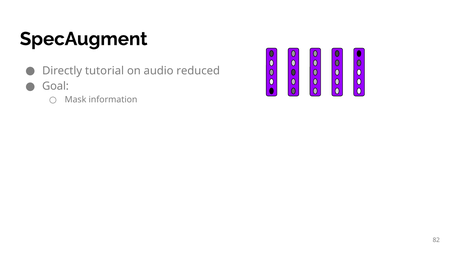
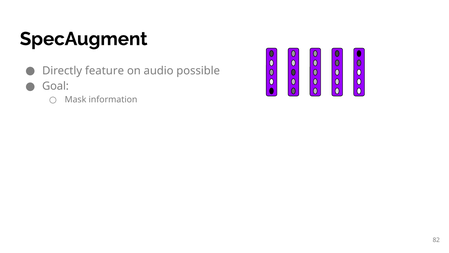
tutorial: tutorial -> feature (105, 71)
reduced: reduced -> possible (198, 71)
